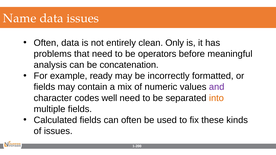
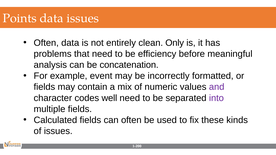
Name: Name -> Points (20, 18)
operators: operators -> efficiency (157, 54)
ready: ready -> event (101, 76)
into colour: orange -> purple (216, 98)
